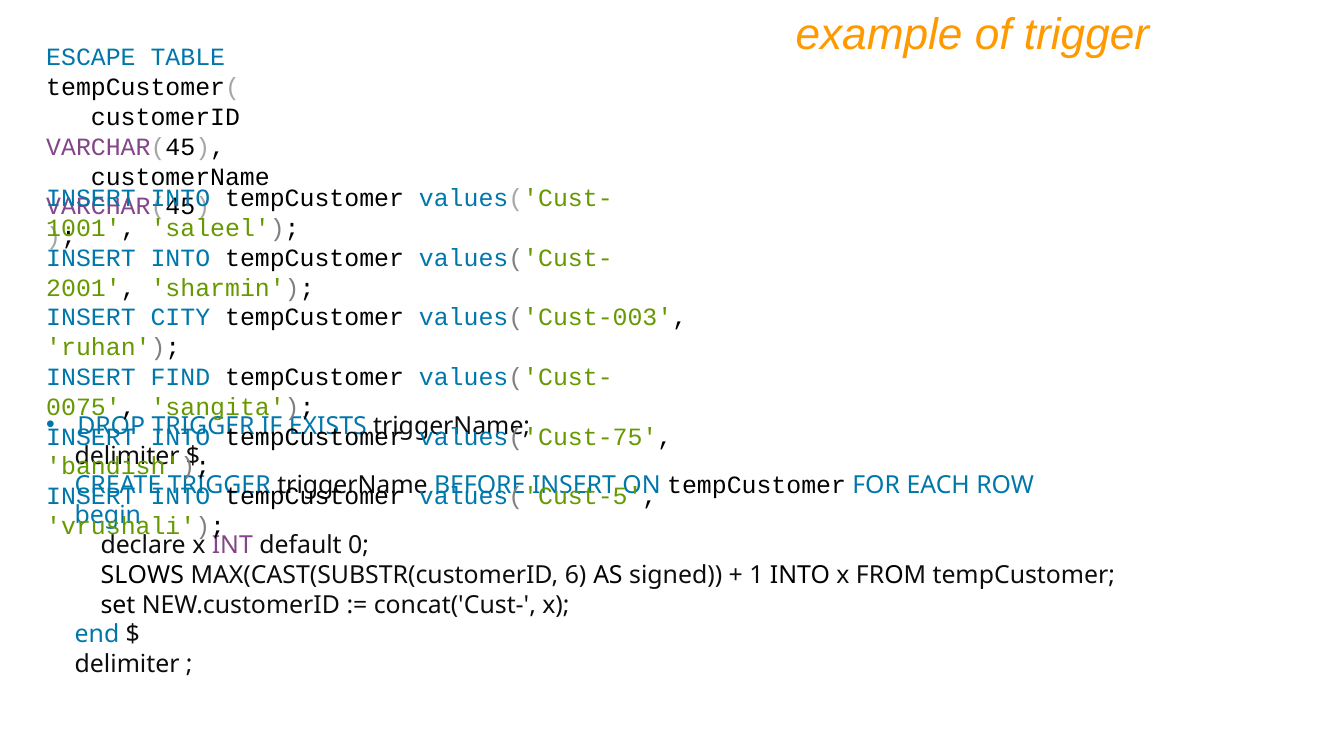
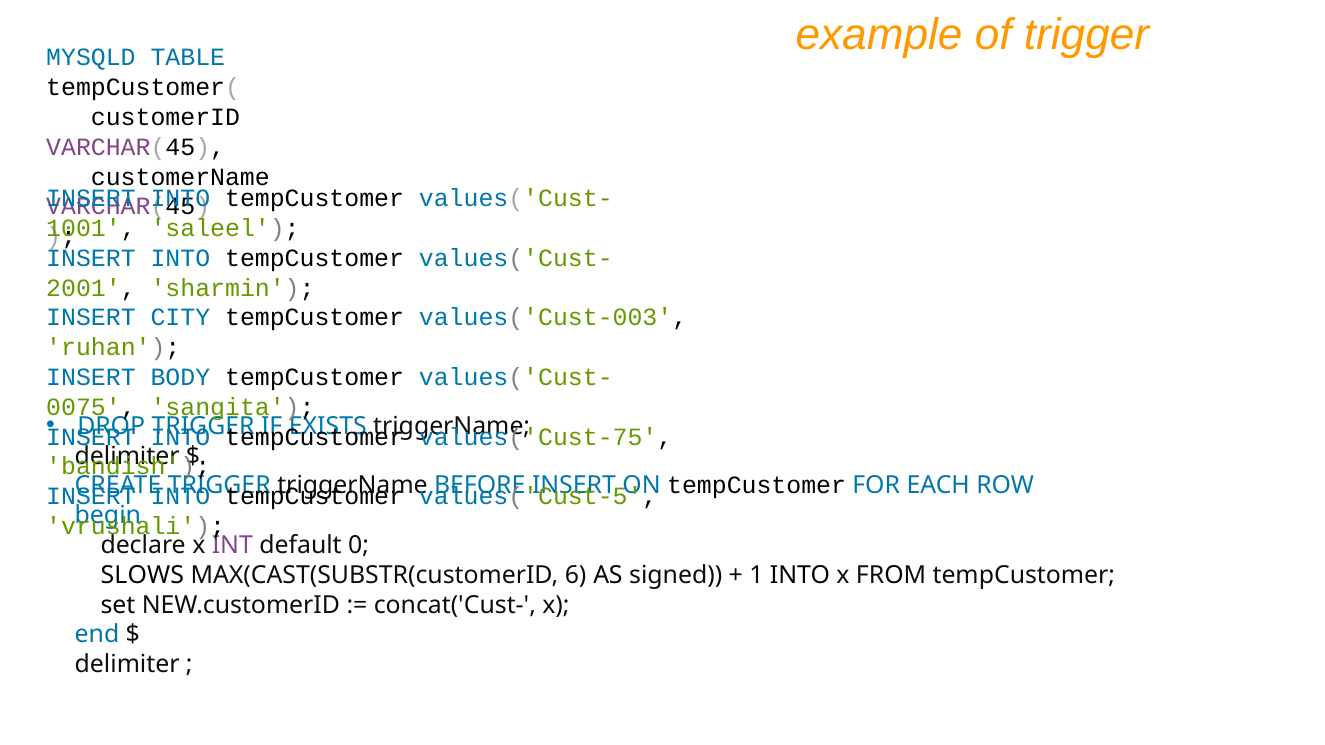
ESCAPE: ESCAPE -> MYSQLD (91, 58)
FIND: FIND -> BODY (180, 377)
